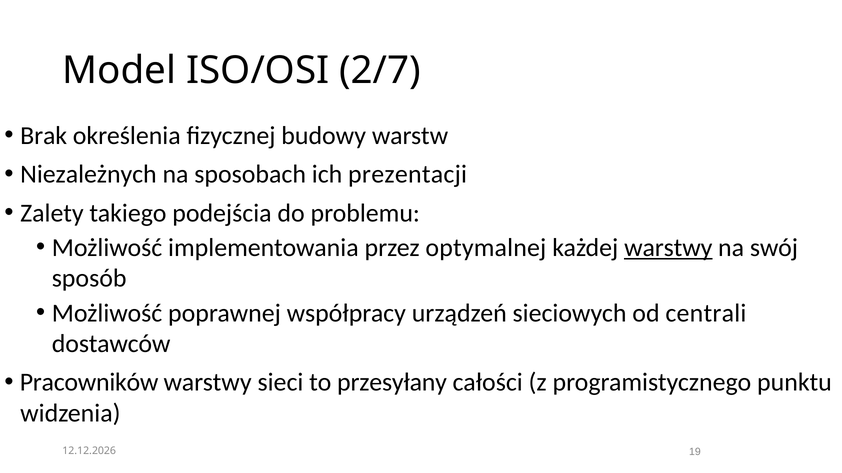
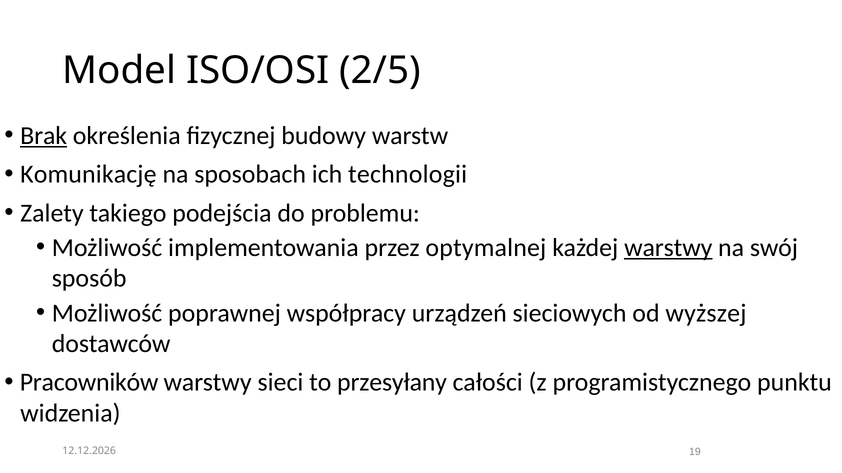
2/7: 2/7 -> 2/5 (380, 71)
Brak underline: none -> present (44, 136)
Niezależnych: Niezależnych -> Komunikację (88, 175)
prezentacji: prezentacji -> technologii (408, 175)
centrali: centrali -> wyższej (706, 313)
